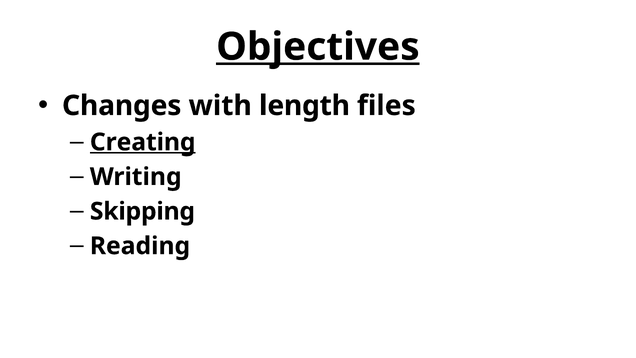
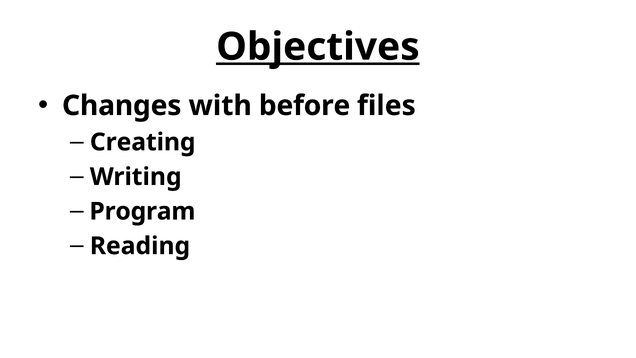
length: length -> before (305, 106)
Creating underline: present -> none (143, 142)
Skipping: Skipping -> Program (142, 211)
